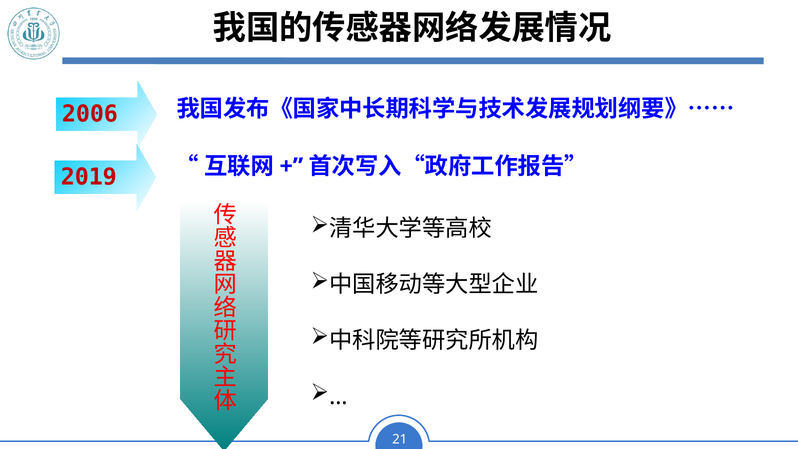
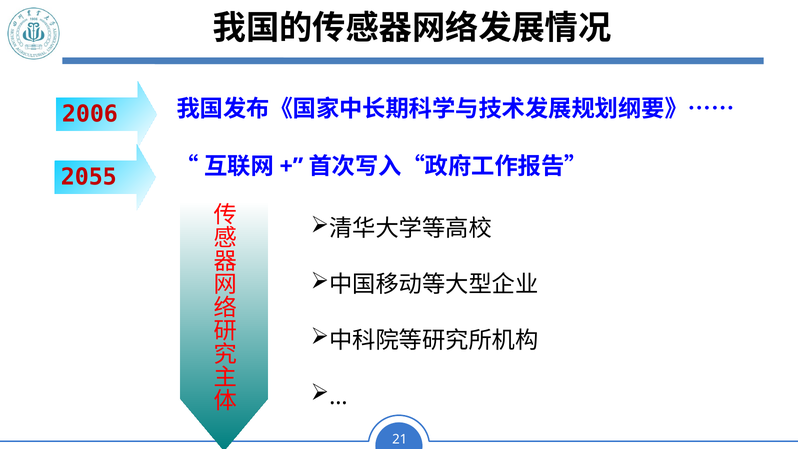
2019: 2019 -> 2055 (89, 177)
